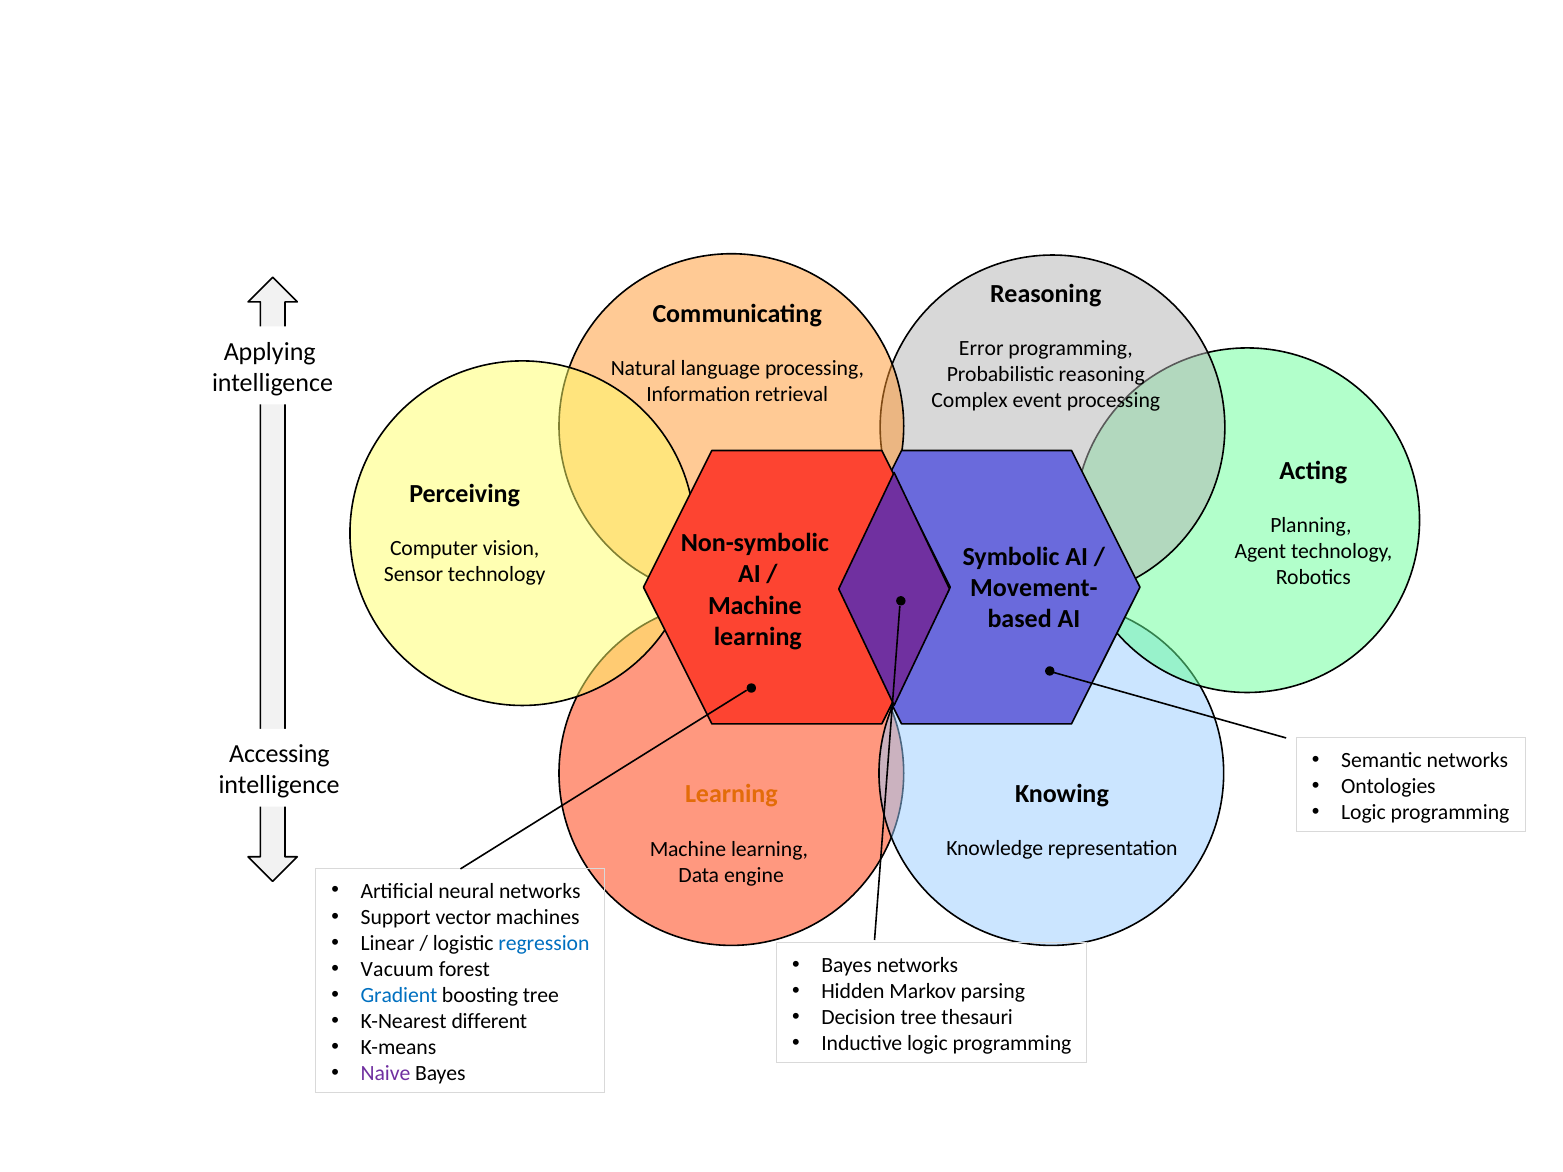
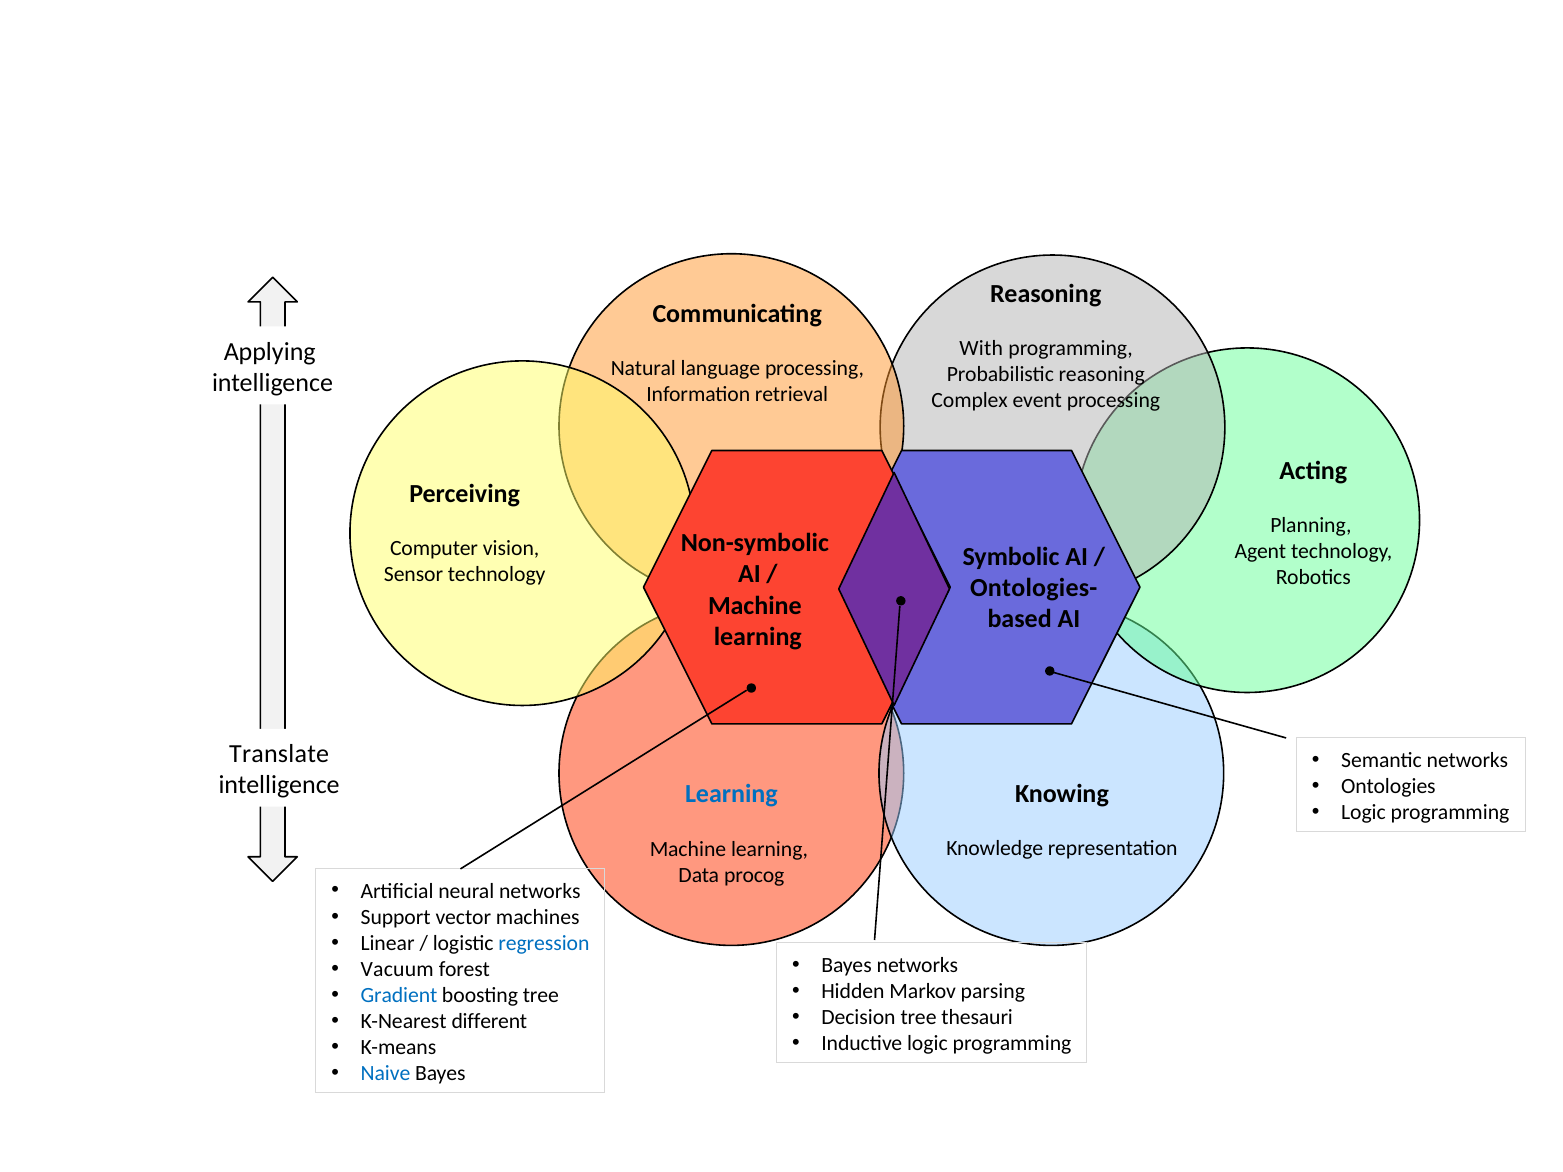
Error: Error -> With (981, 349)
Movement-: Movement- -> Ontologies- (1034, 588)
Accessing: Accessing -> Translate (279, 754)
Learning colour: orange -> blue (731, 795)
engine: engine -> procog (754, 875)
Naive colour: purple -> blue (386, 1074)
